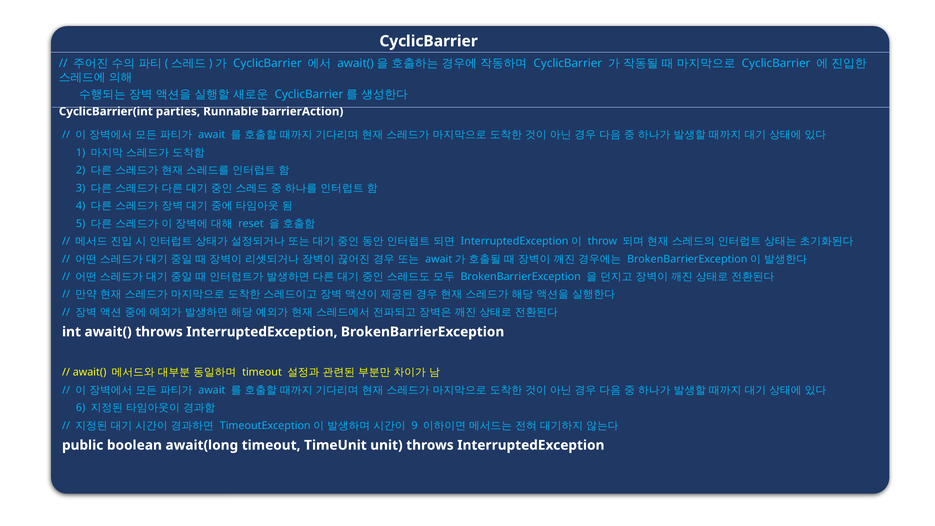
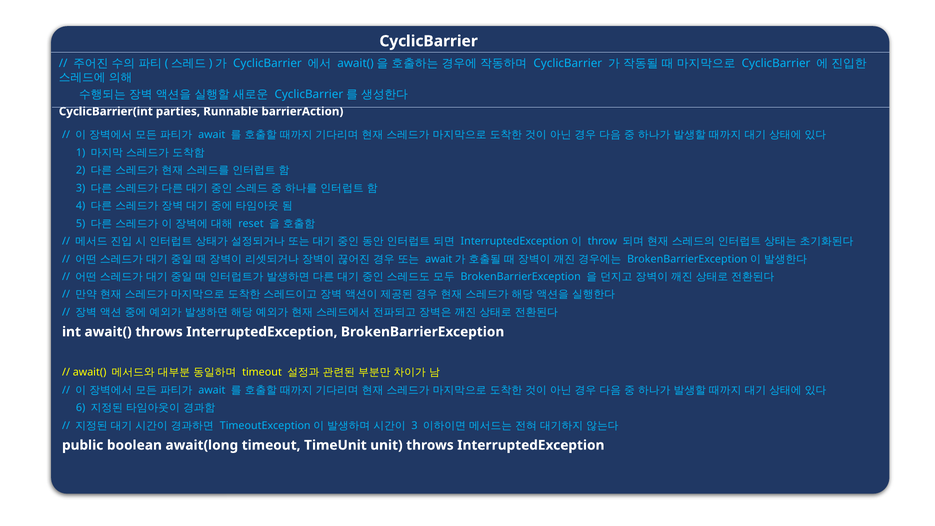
9: 9 -> 3 (415, 425)
